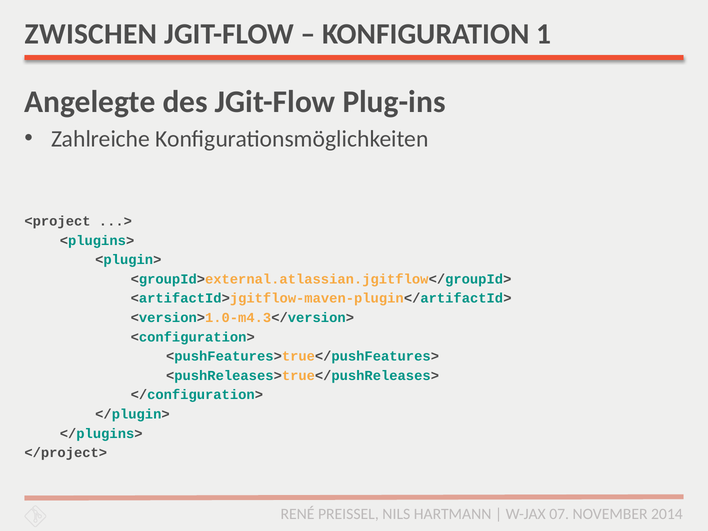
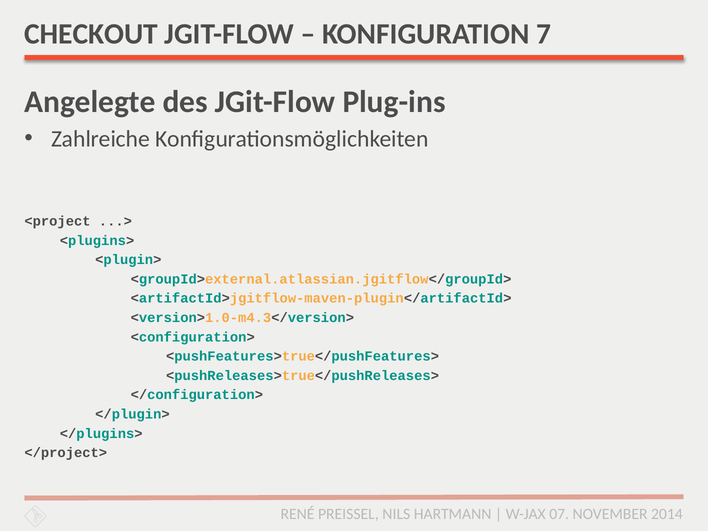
ZWISCHEN: ZWISCHEN -> CHECKOUT (91, 34)
1: 1 -> 7 (544, 34)
